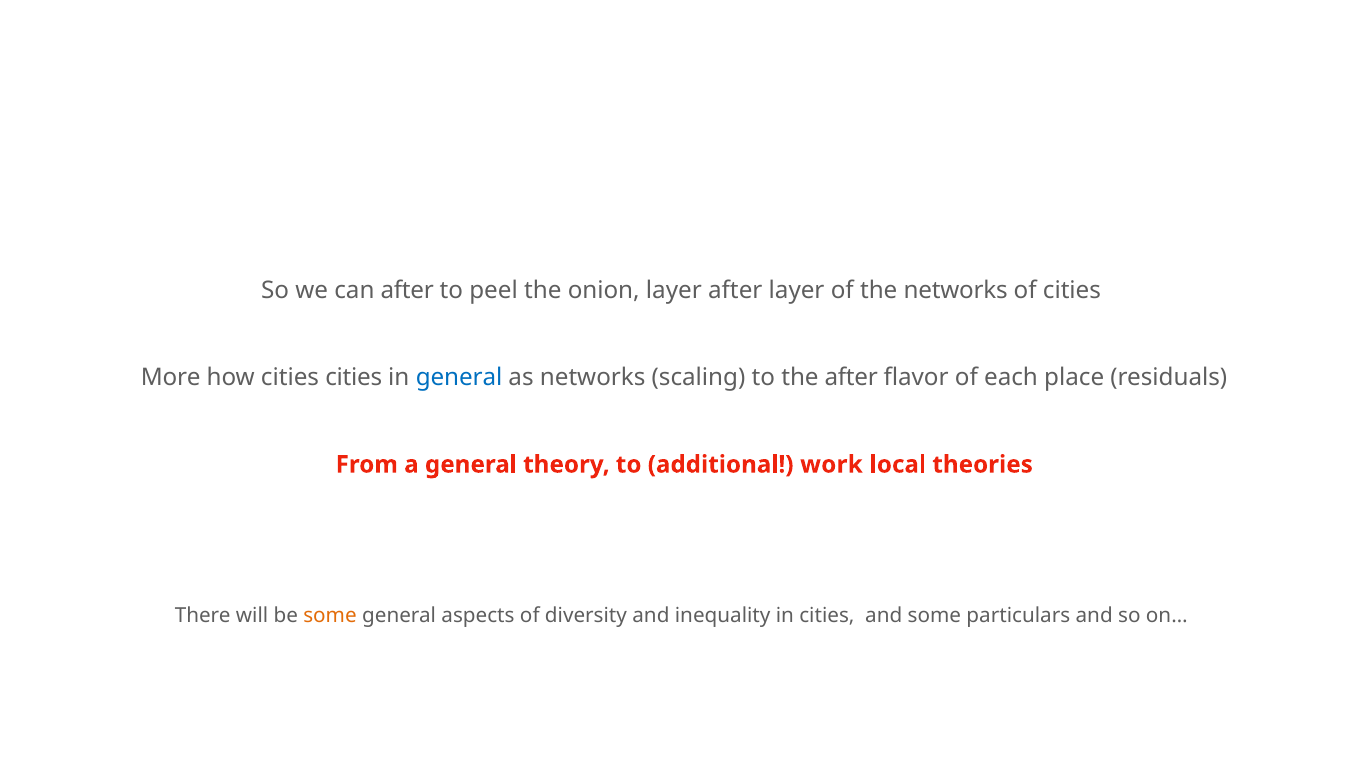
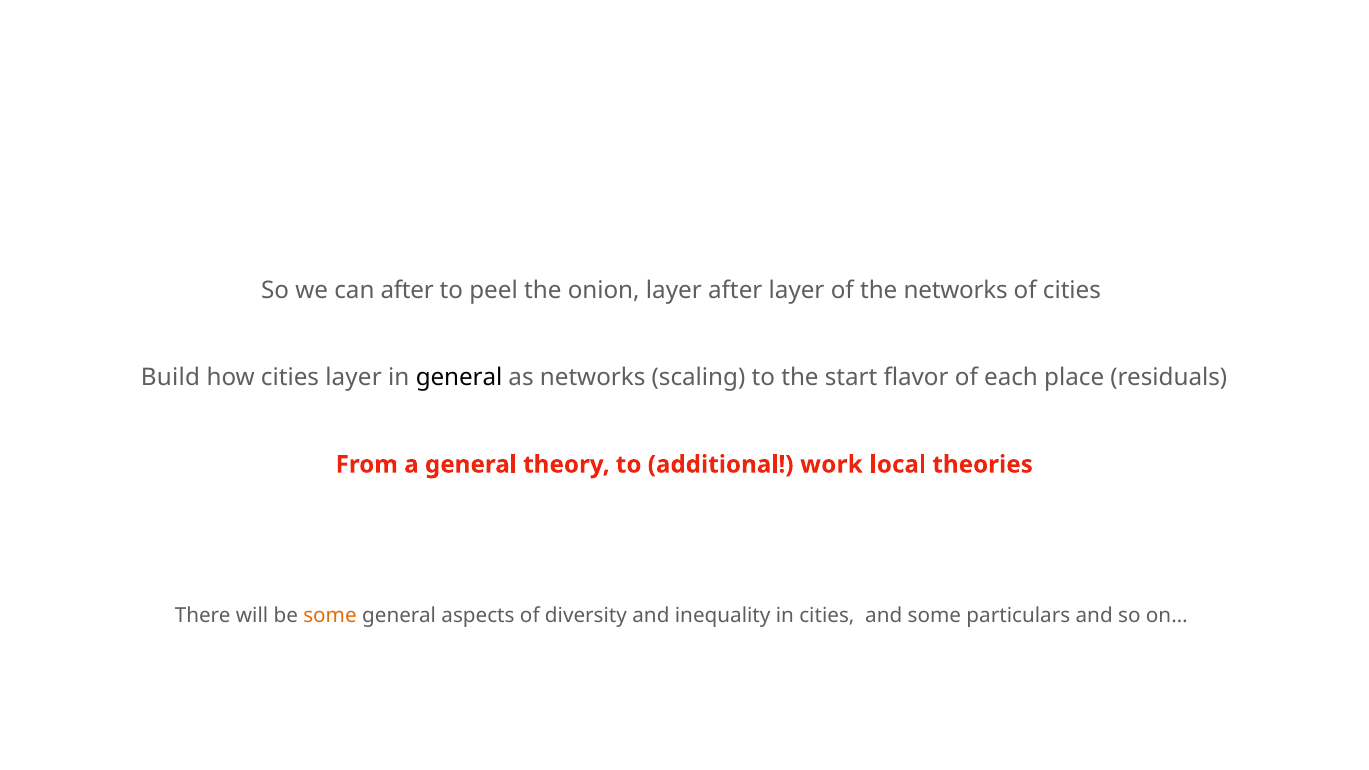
More: More -> Build (171, 377)
cities cities: cities -> layer (354, 377)
general colour: blue -> black (459, 377)
the after: after -> start (851, 377)
